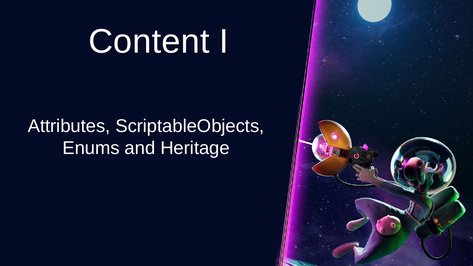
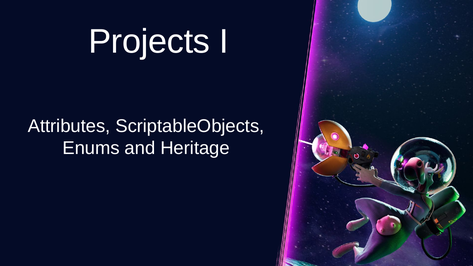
Content: Content -> Projects (149, 41)
